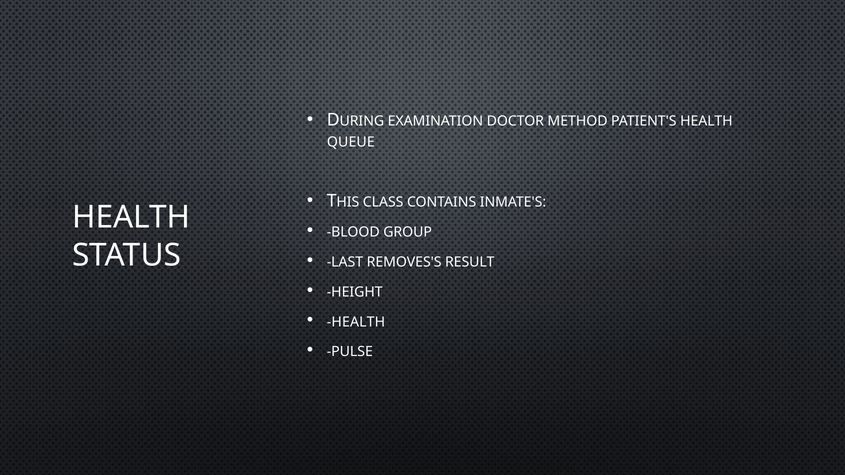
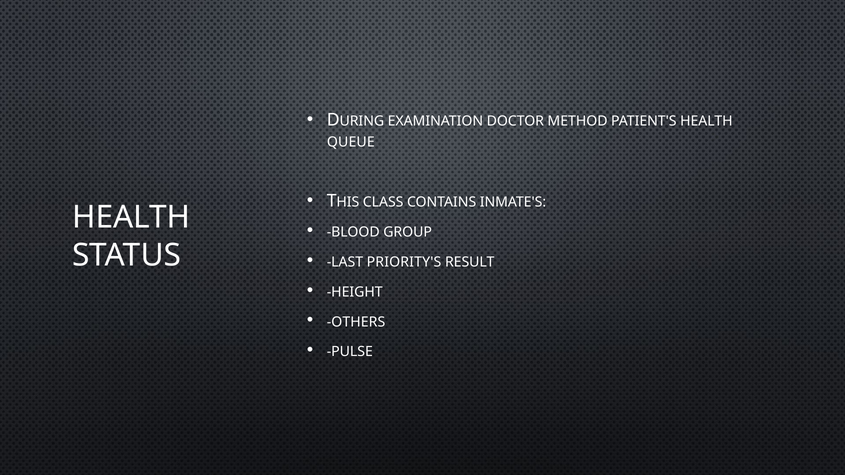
REMOVES'S: REMOVES'S -> PRIORITY'S (404, 262)
HEALTH: HEALTH -> OTHERS (356, 322)
